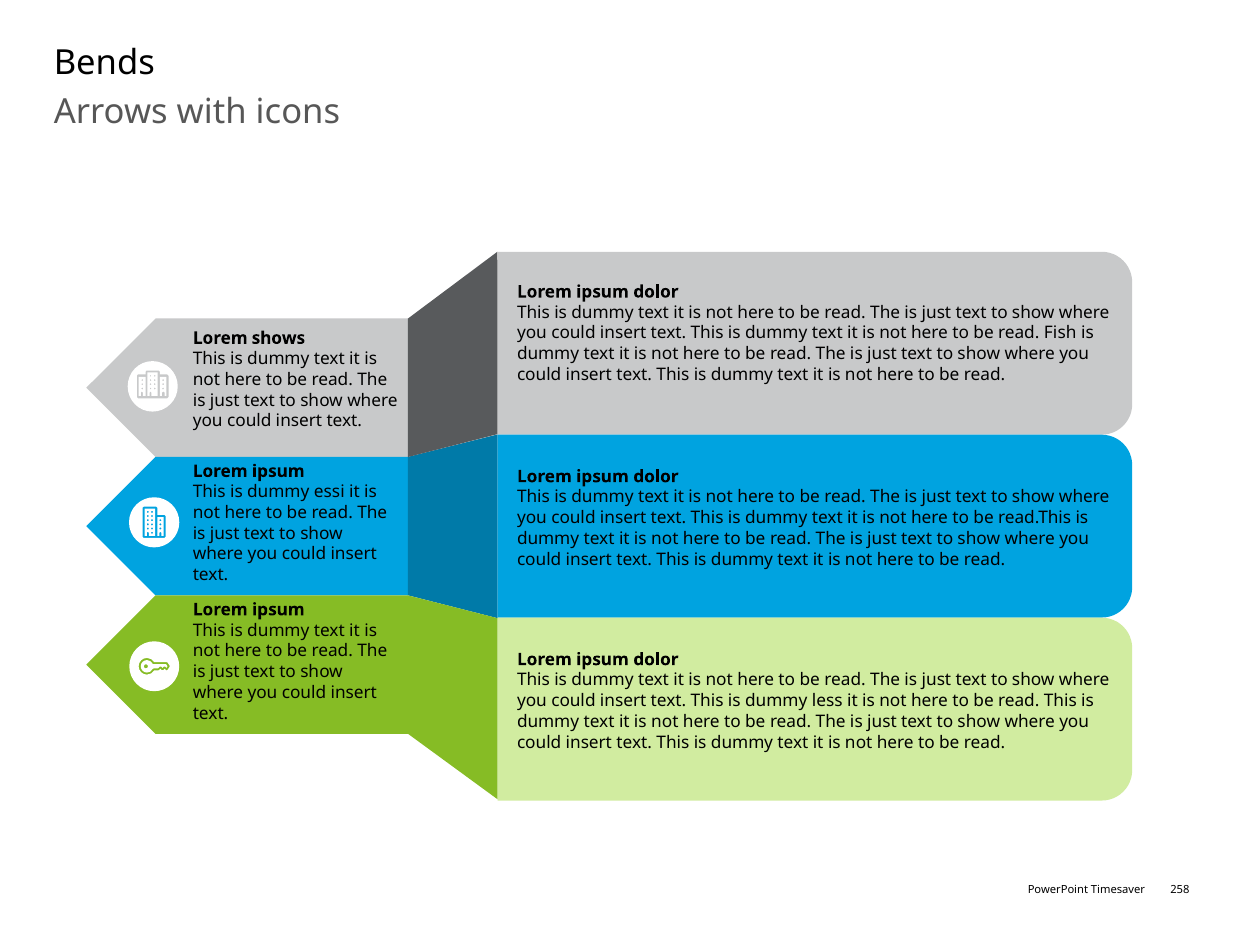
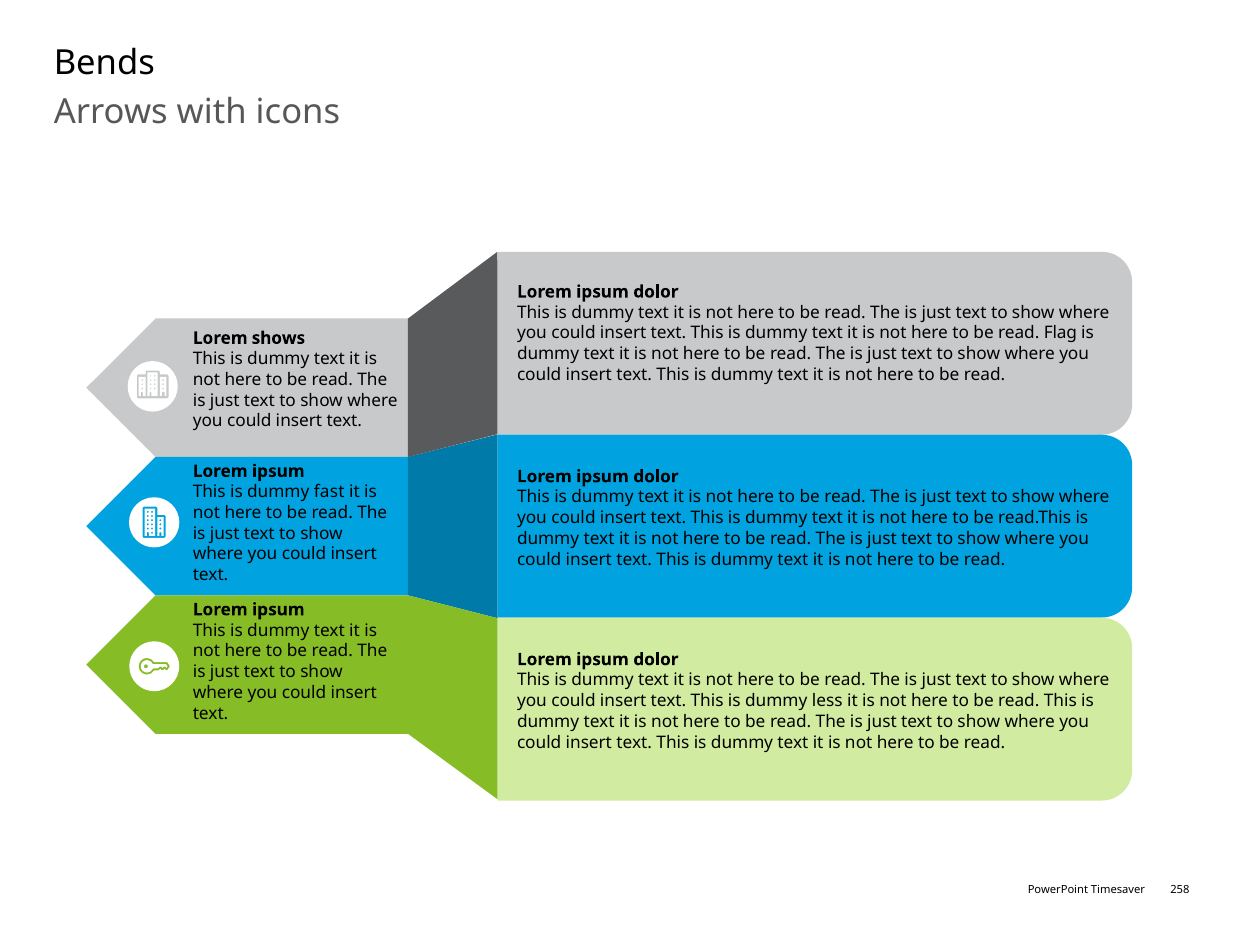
Fish: Fish -> Flag (1060, 333)
essi: essi -> fast (329, 492)
